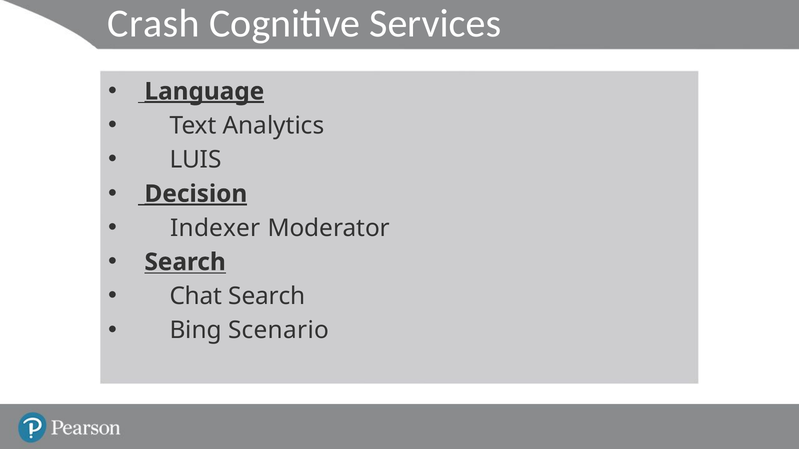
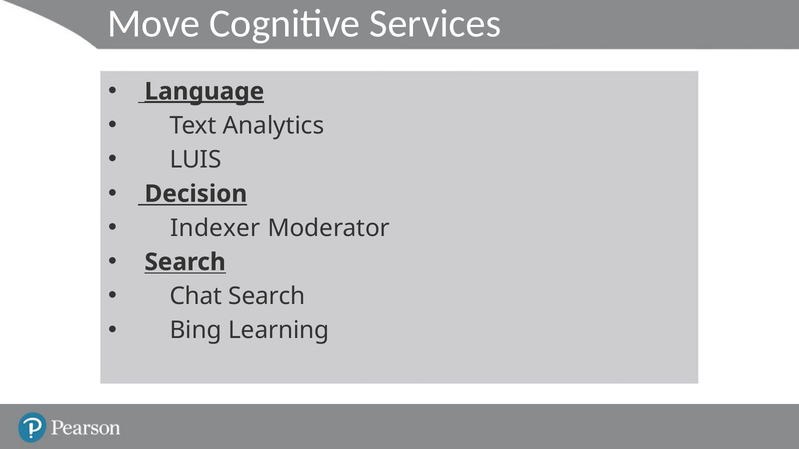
Crash: Crash -> Move (154, 24)
Decision underline: present -> none (196, 194)
Scenario: Scenario -> Learning (279, 331)
